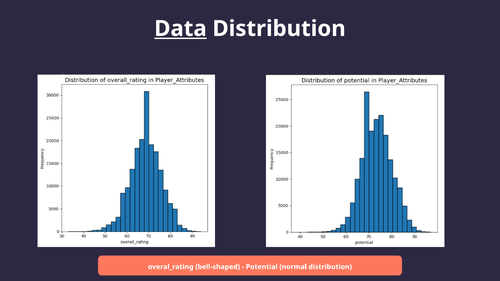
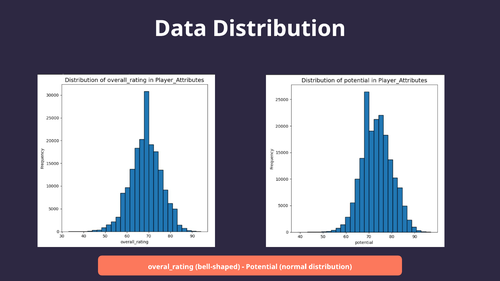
Data underline: present -> none (180, 29)
